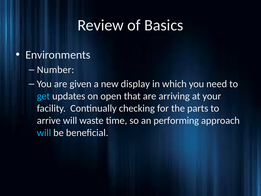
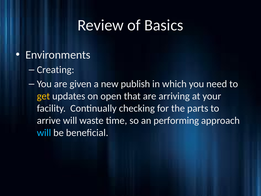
Number: Number -> Creating (56, 70)
display: display -> publish (135, 84)
get colour: light blue -> yellow (43, 96)
